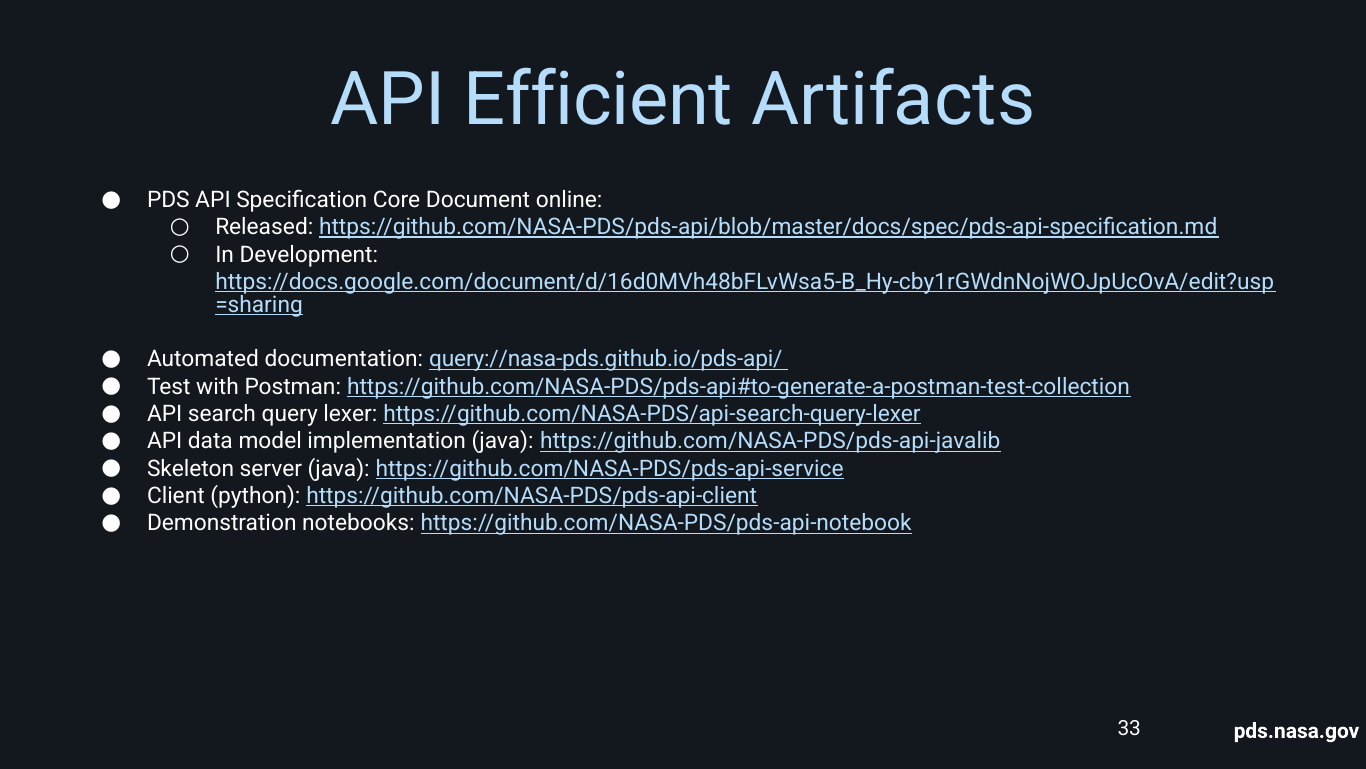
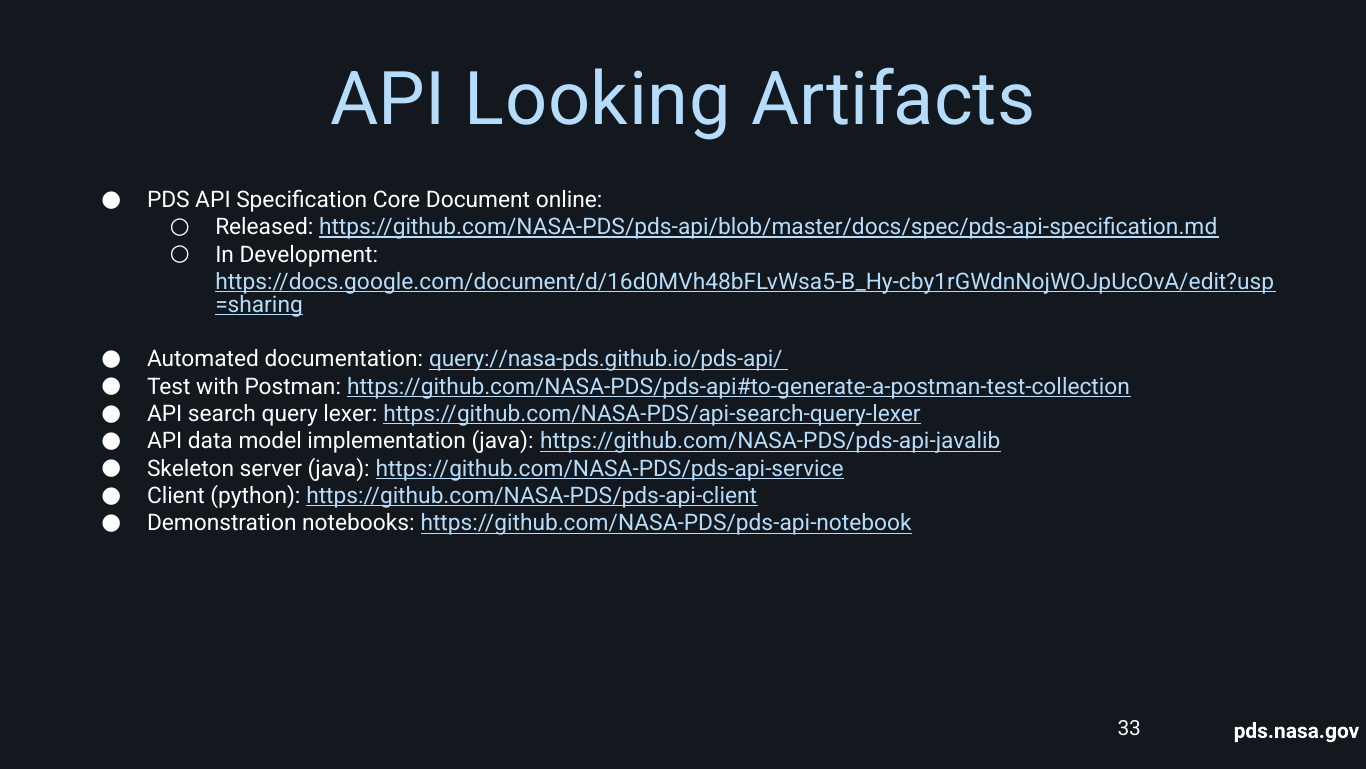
Efficient: Efficient -> Looking (598, 100)
